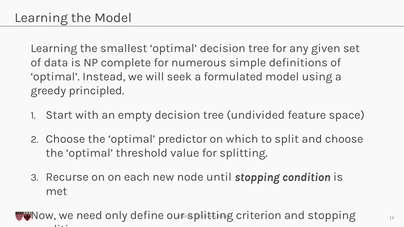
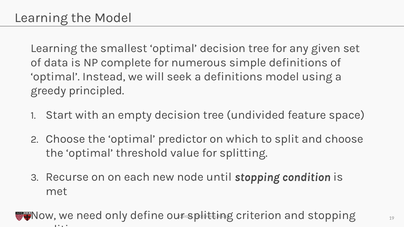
a formulated: formulated -> definitions (233, 77)
